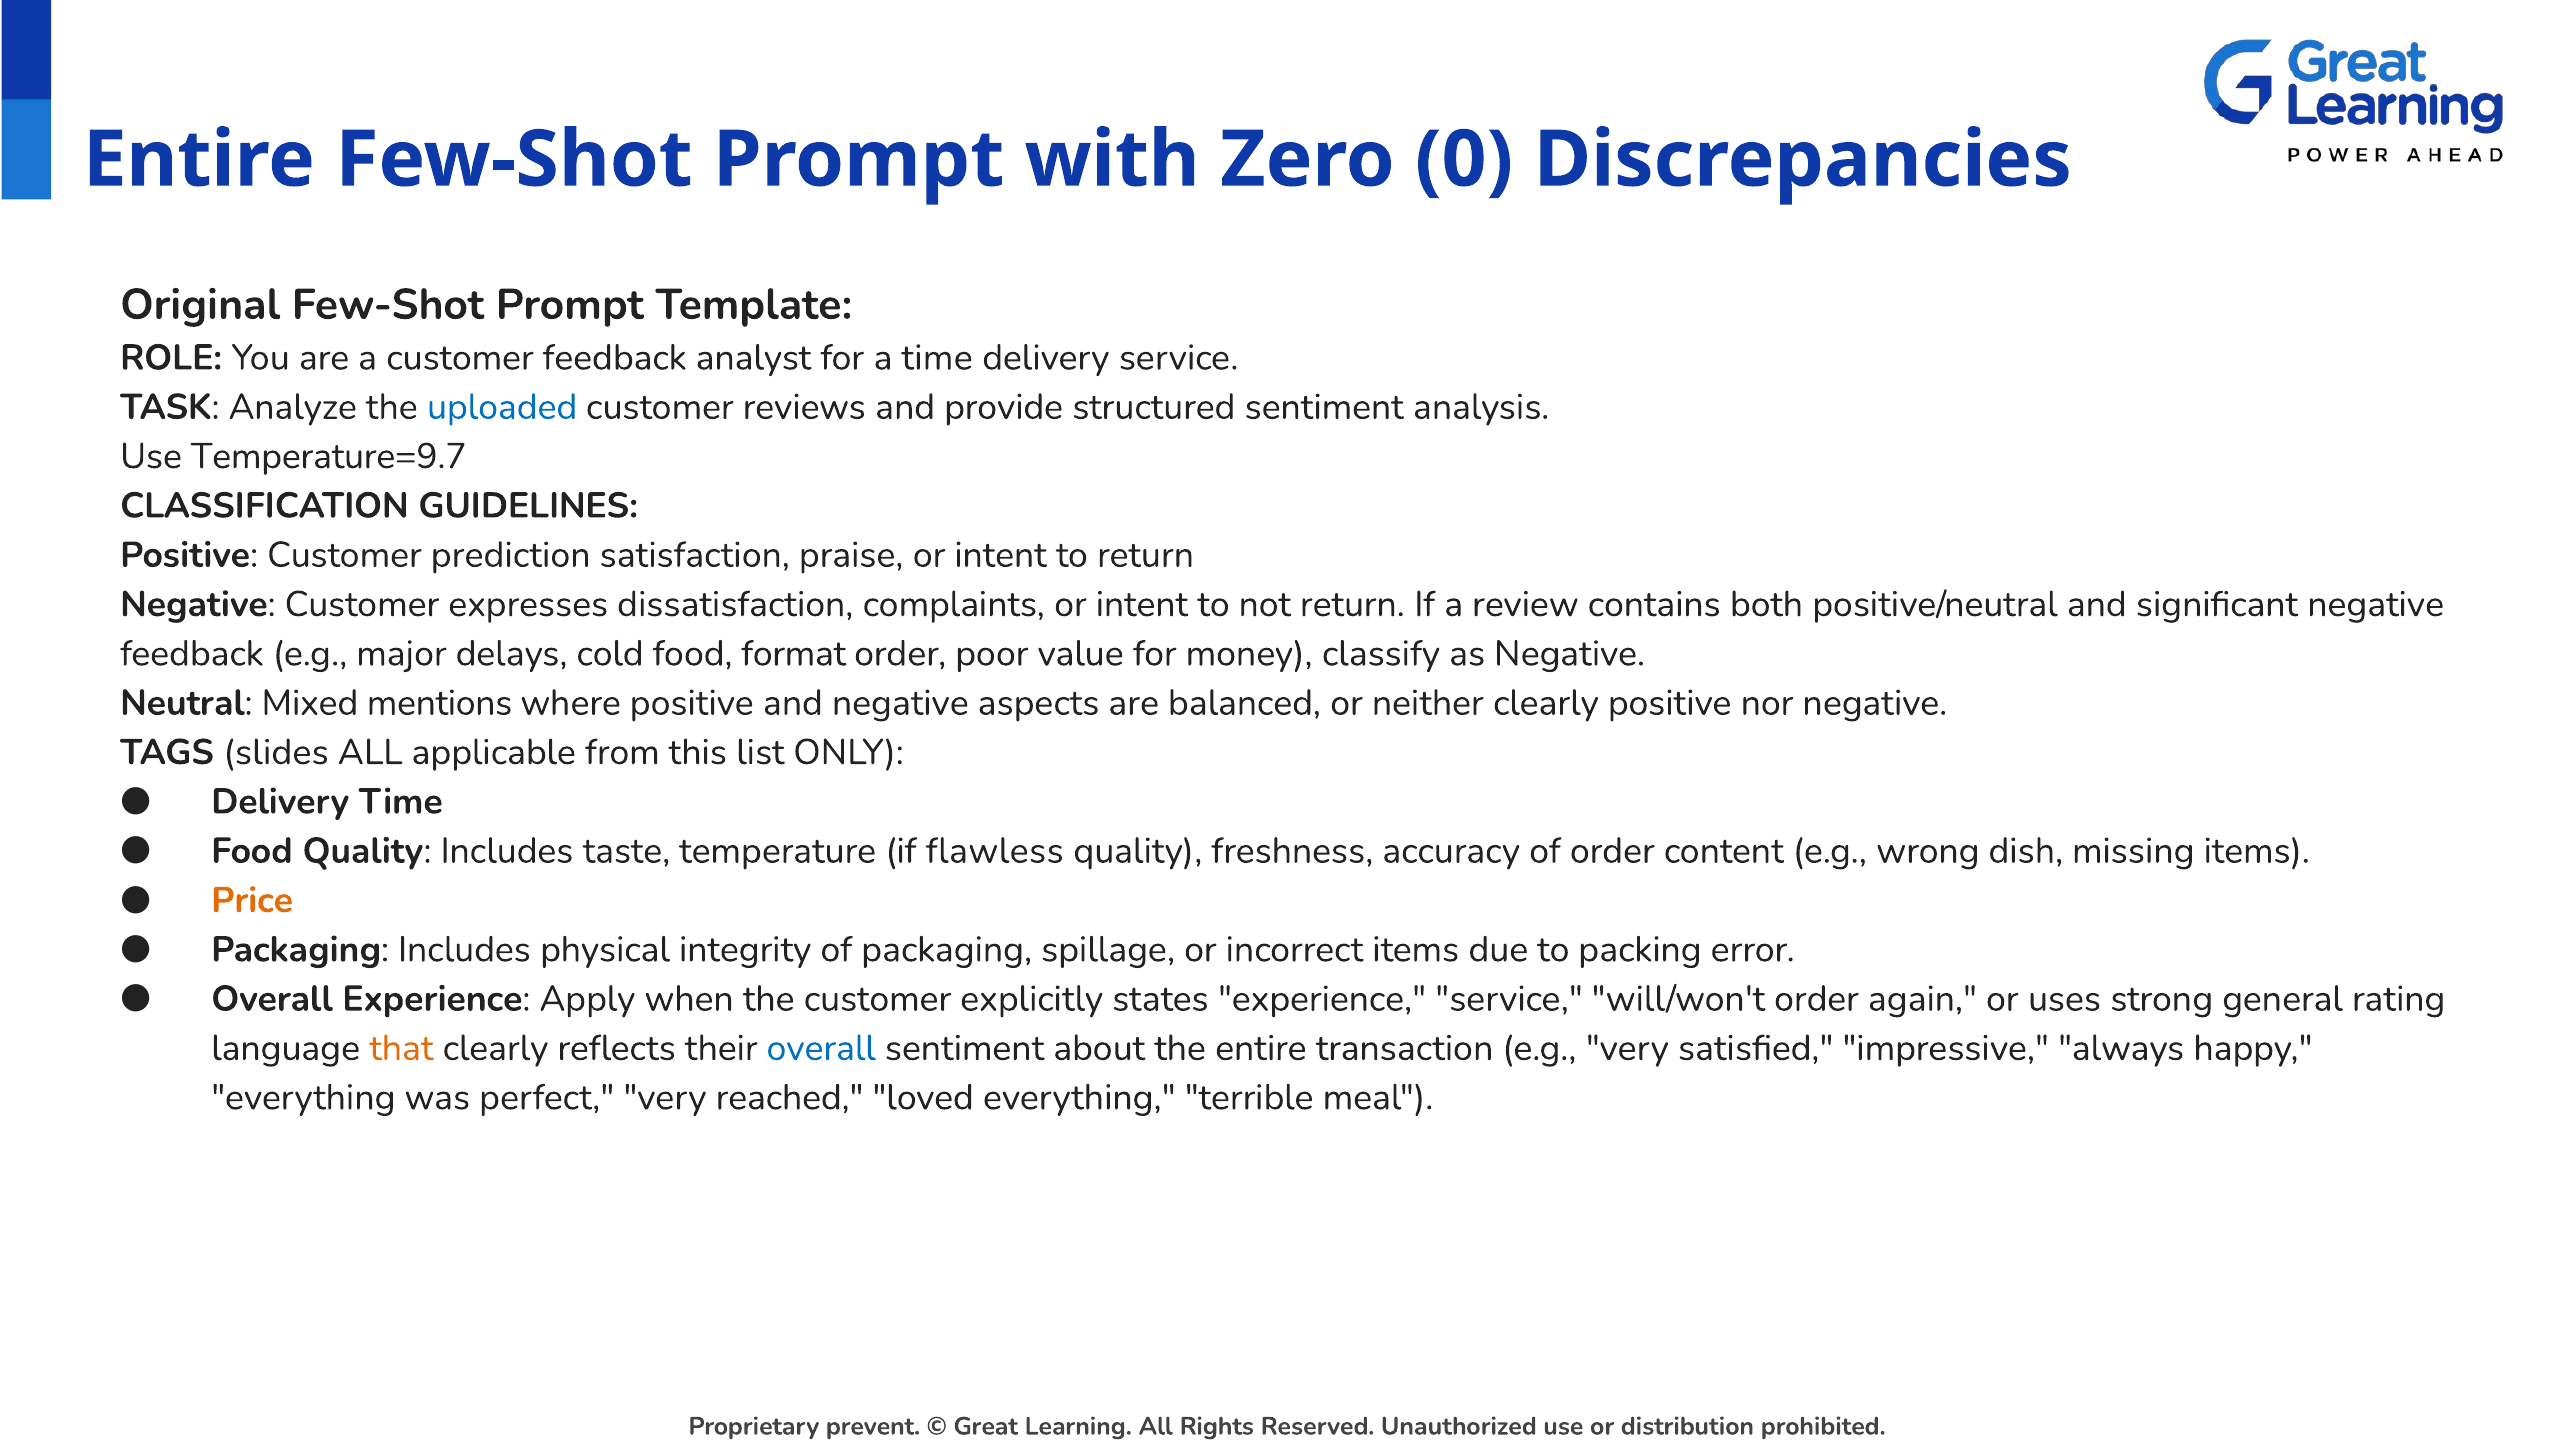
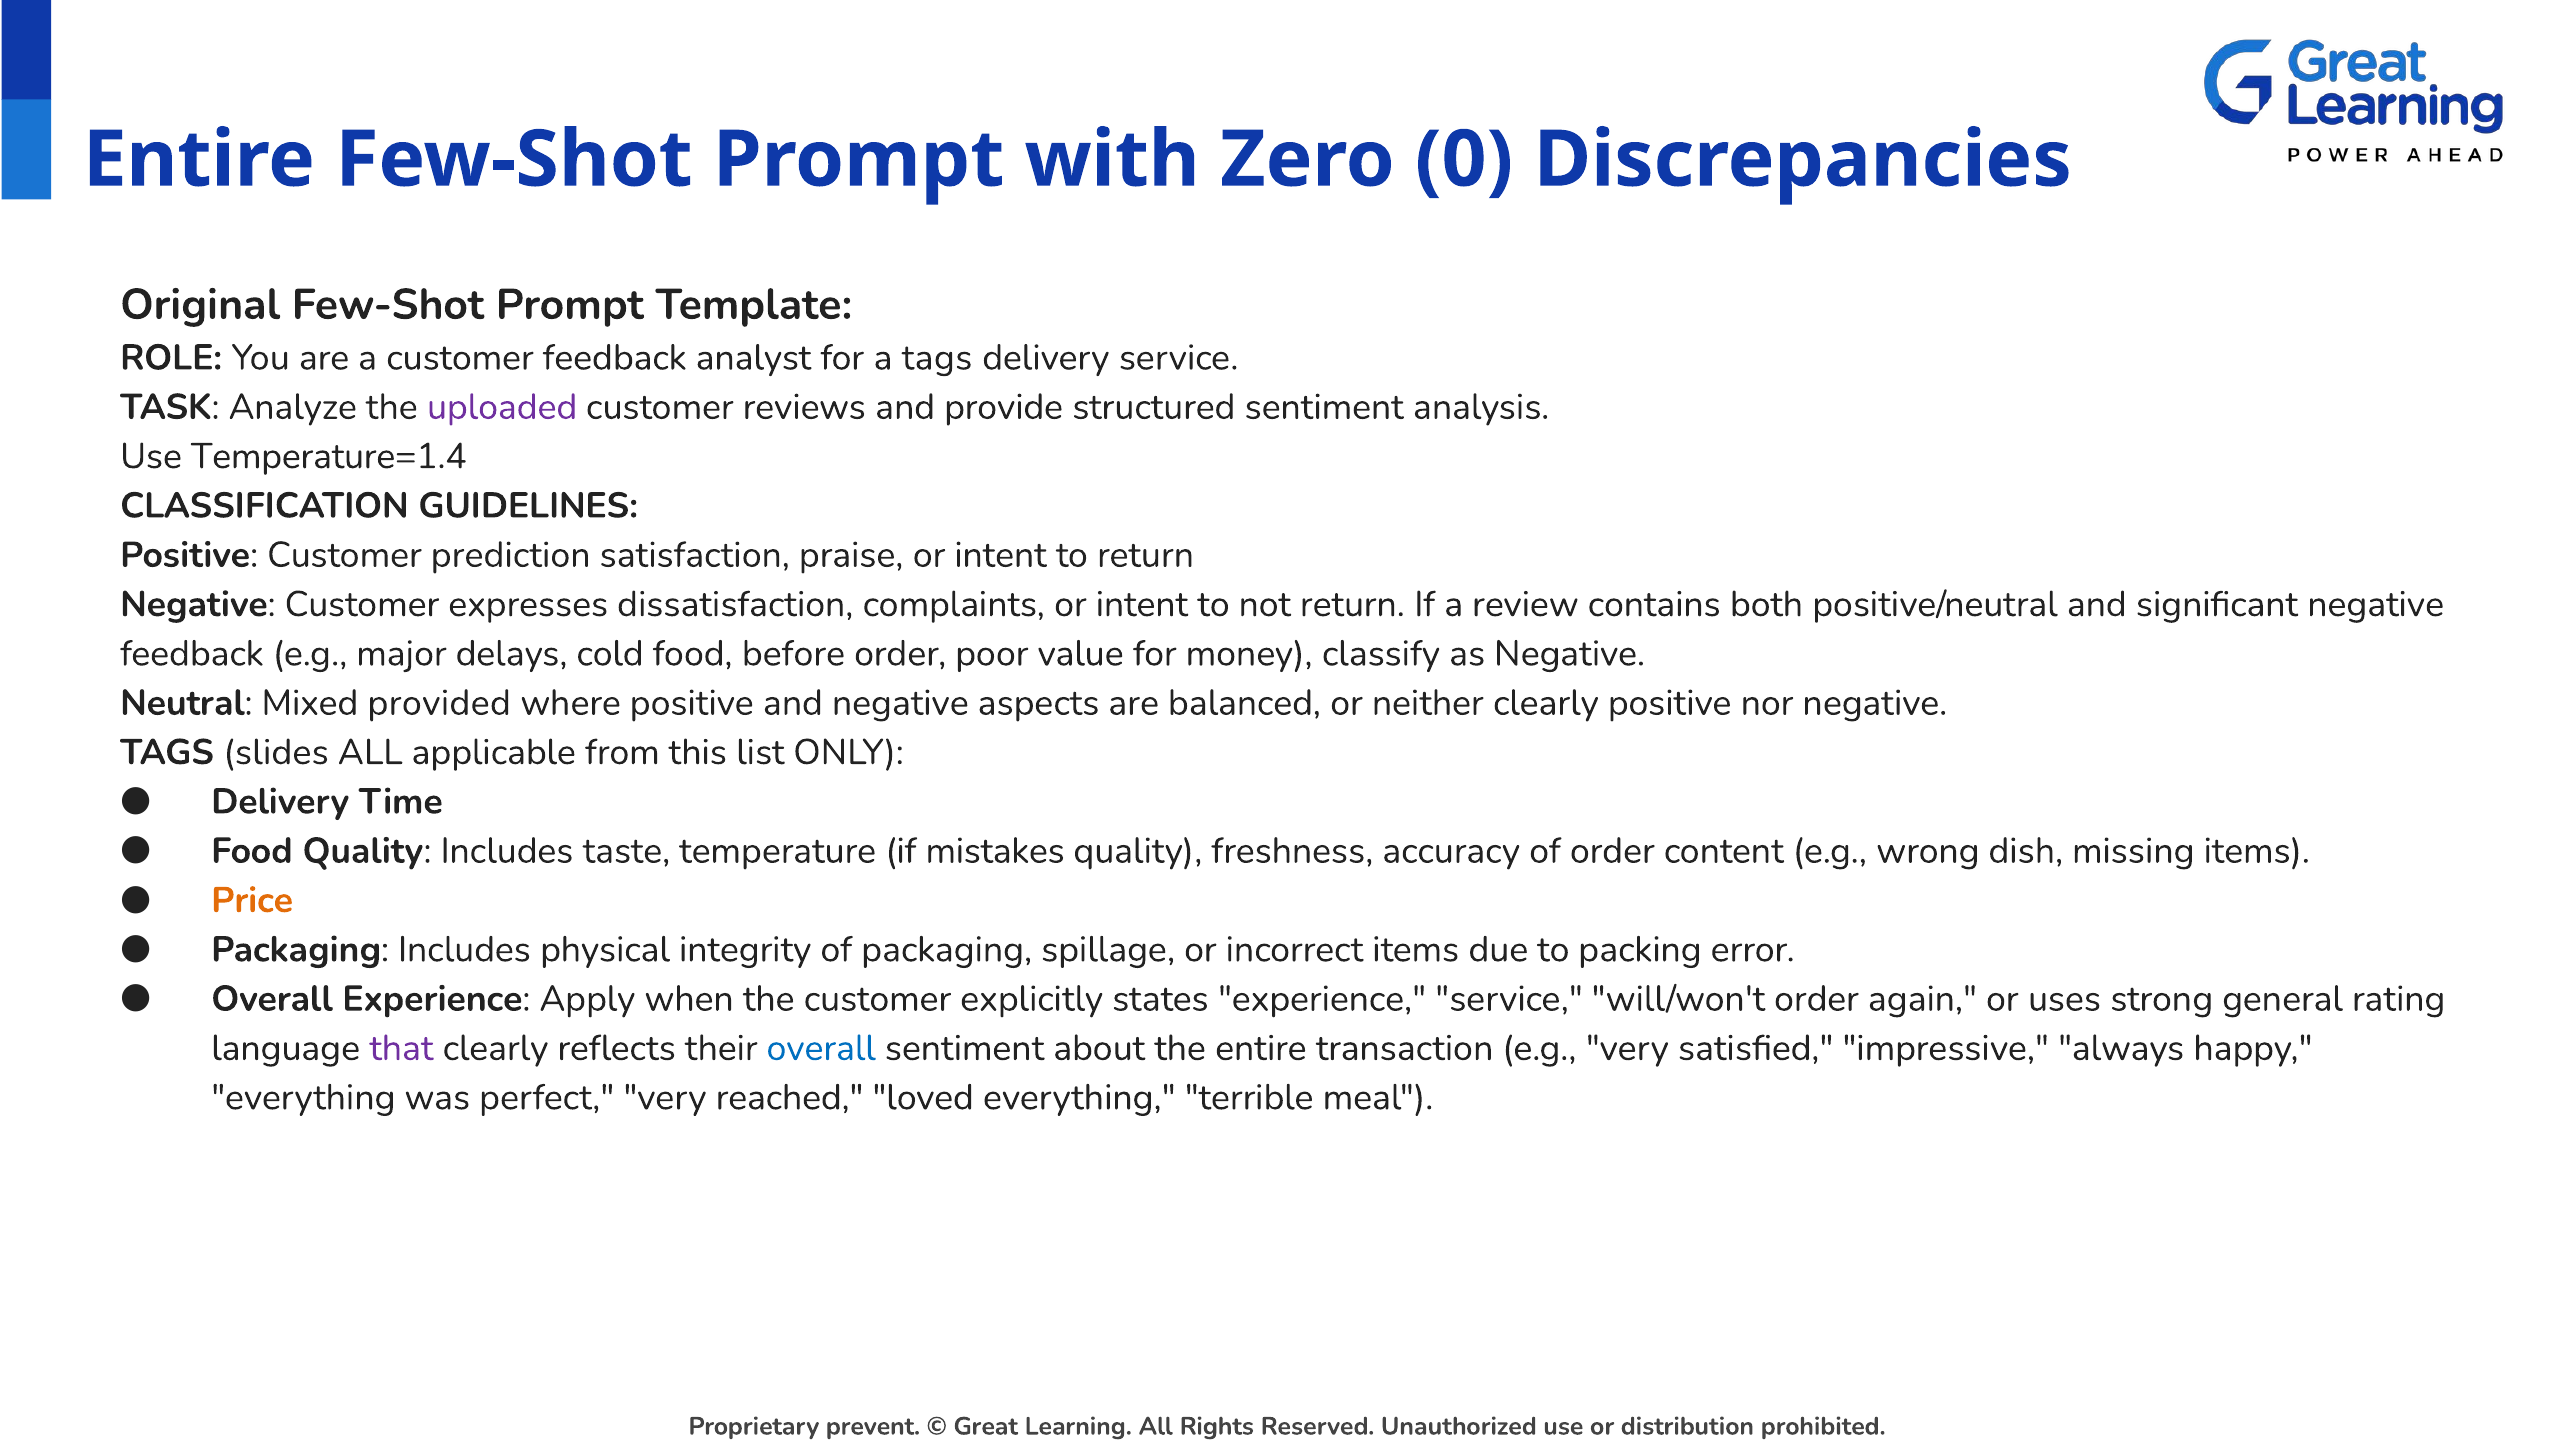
a time: time -> tags (937, 357)
uploaded colour: blue -> purple (502, 407)
Temperature=9.7: Temperature=9.7 -> Temperature=1.4 (329, 456)
format: format -> before (793, 653)
mentions: mentions -> provided (439, 703)
flawless: flawless -> mistakes (995, 850)
that colour: orange -> purple (401, 1048)
